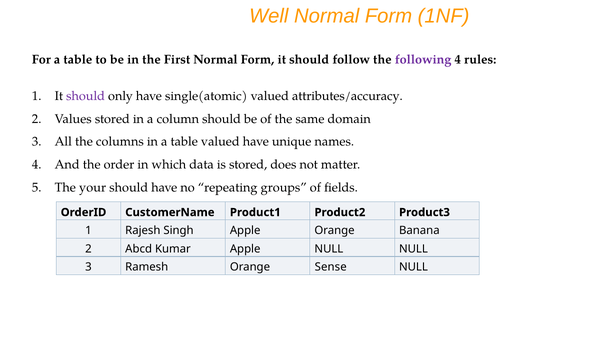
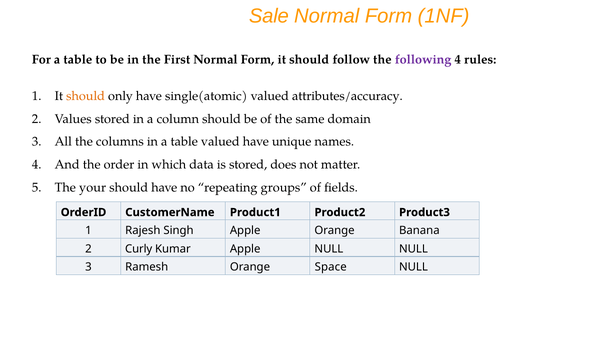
Well: Well -> Sale (269, 16)
should colour: purple -> orange (86, 96)
Abcd: Abcd -> Curly (139, 248)
Sense: Sense -> Space (331, 267)
